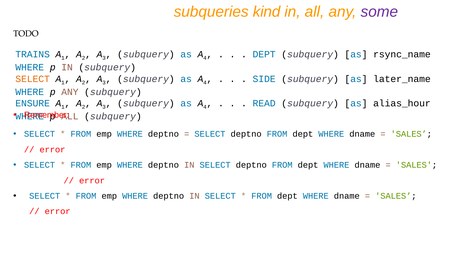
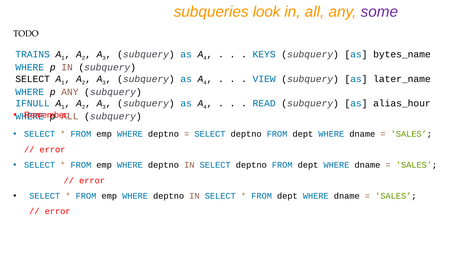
kind: kind -> look (267, 12)
DEPT: DEPT -> KEYS (264, 54)
rsync_name: rsync_name -> bytes_name (402, 54)
SELECT colour: orange -> black (33, 79)
SIDE: SIDE -> VIEW (264, 79)
ENSURE: ENSURE -> IFNULL (33, 104)
